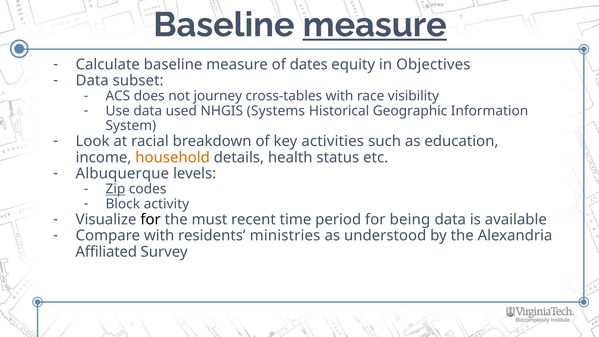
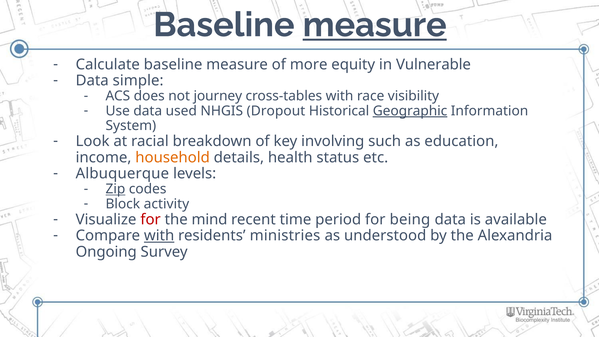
dates: dates -> more (309, 64)
Objectives: Objectives -> Vulnerable (433, 64)
subset: subset -> simple (138, 81)
Systems: Systems -> Dropout (276, 111)
Geographic underline: none -> present (410, 111)
activities: activities -> involving (333, 141)
for colour: black -> red (151, 219)
must: must -> mind (209, 219)
with underline: none -> present (159, 236)
Affiliated: Affiliated -> Ongoing (106, 252)
